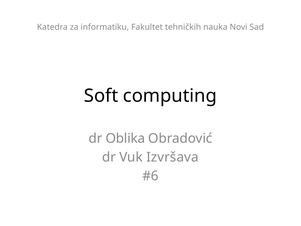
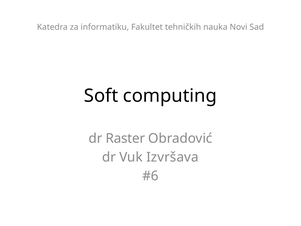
Oblika: Oblika -> Raster (125, 138)
